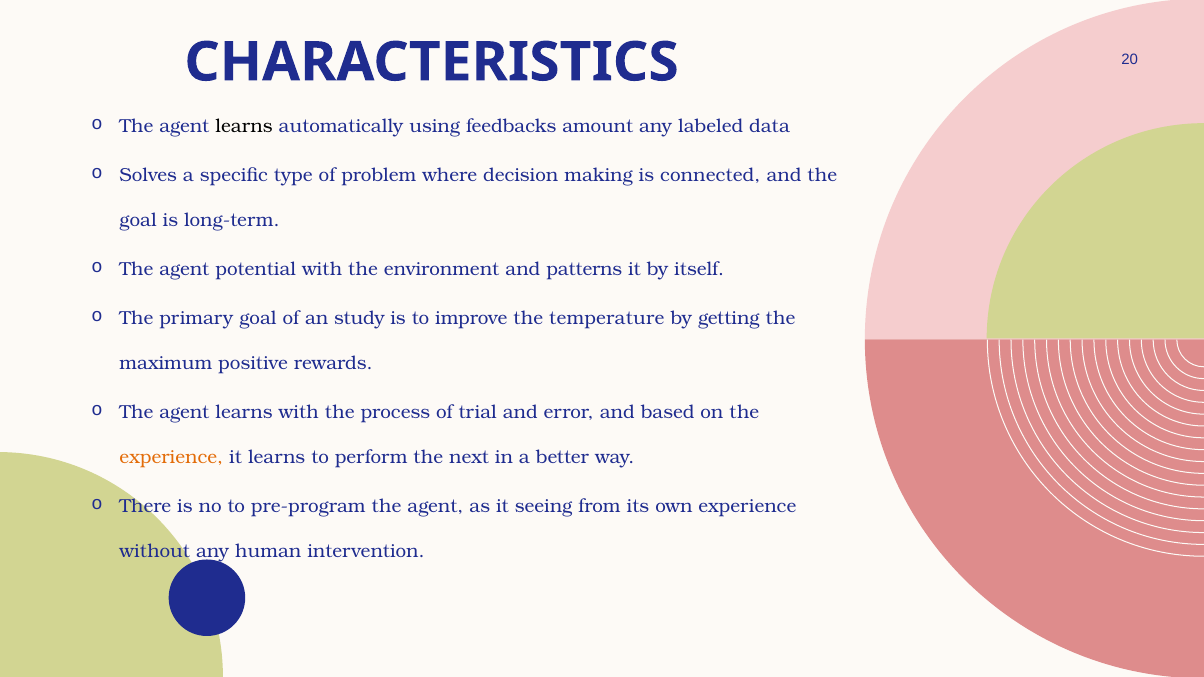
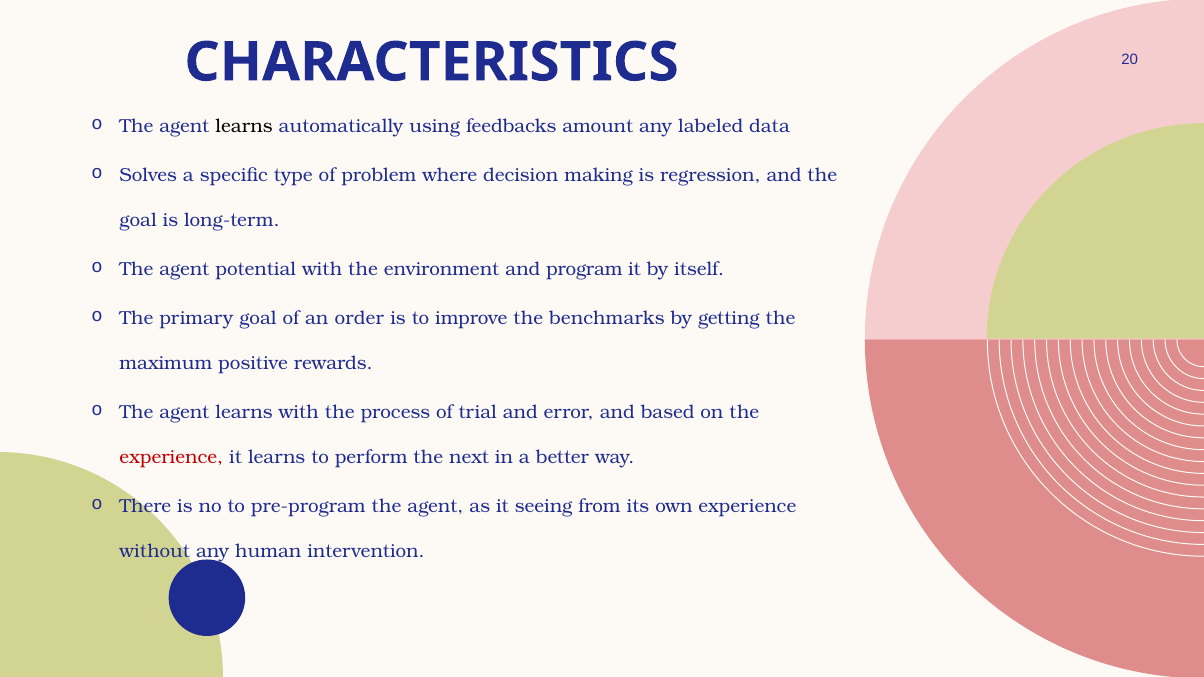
connected: connected -> regression (710, 175)
patterns: patterns -> program (584, 269)
study: study -> order (359, 318)
temperature: temperature -> benchmarks (607, 318)
experience colour: orange -> red (171, 457)
